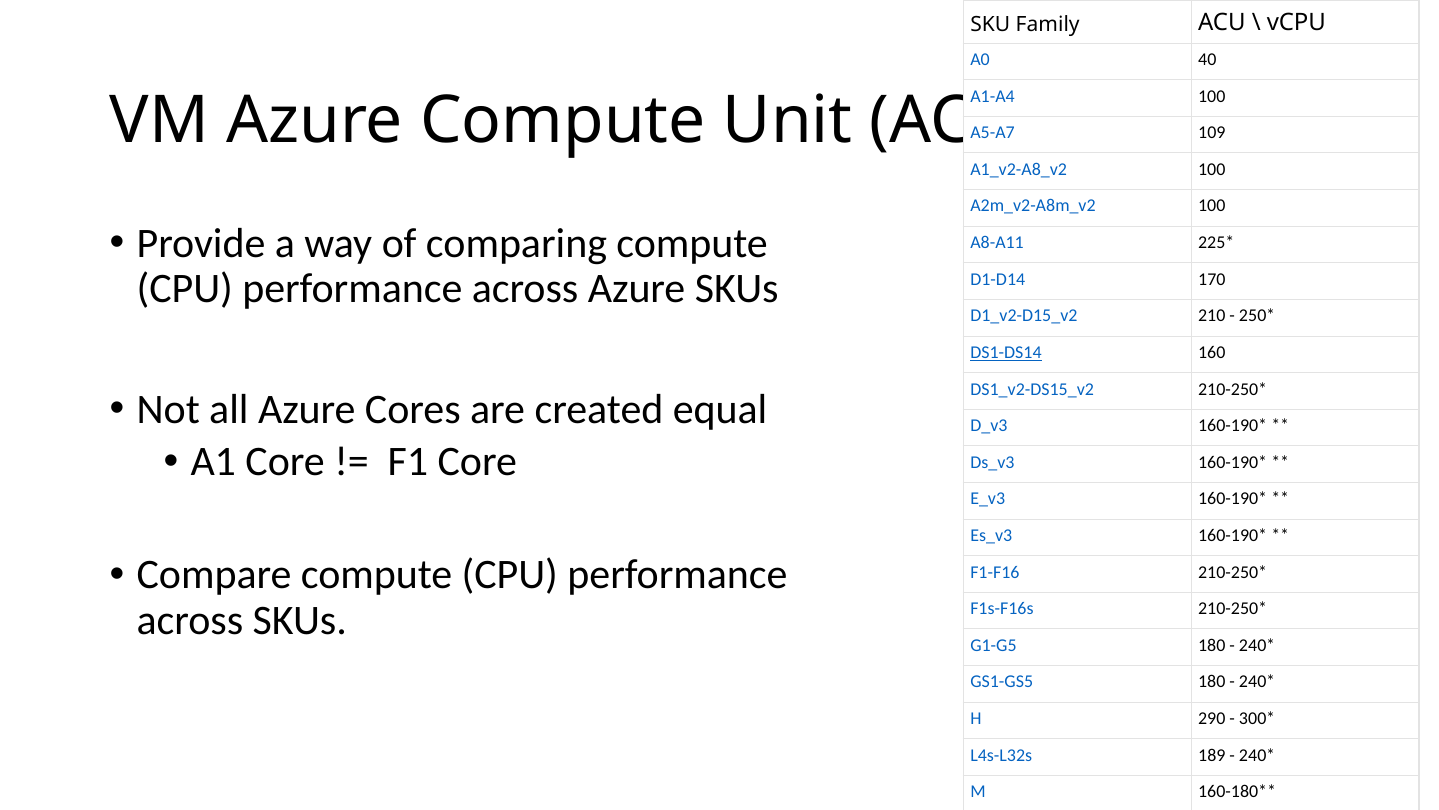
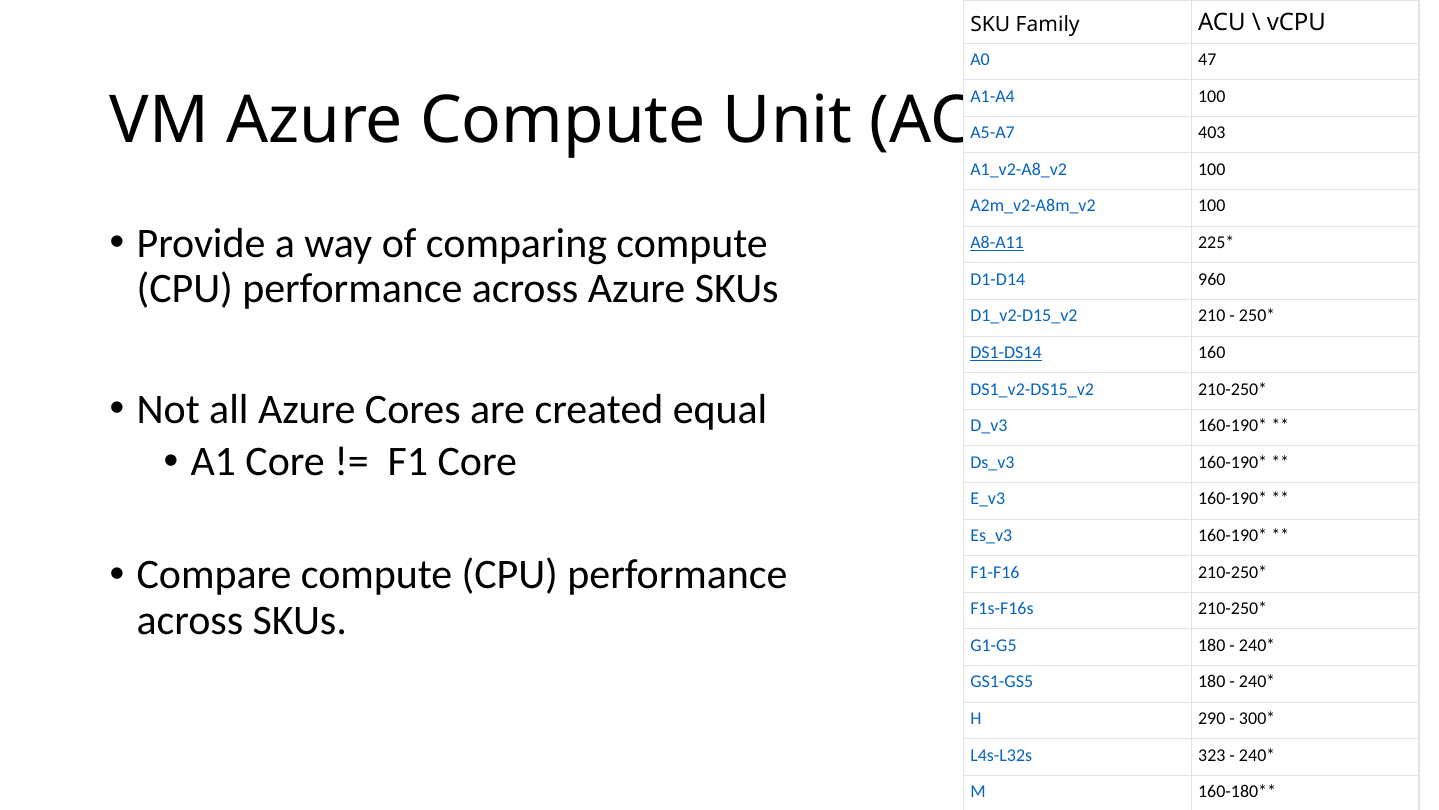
40: 40 -> 47 (1207, 60)
109: 109 -> 403 (1212, 133)
A8-A11 underline: none -> present (997, 242)
170: 170 -> 960 (1212, 279)
189: 189 -> 323 (1212, 755)
